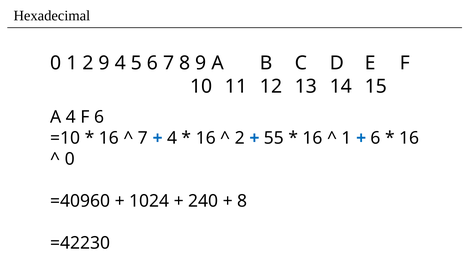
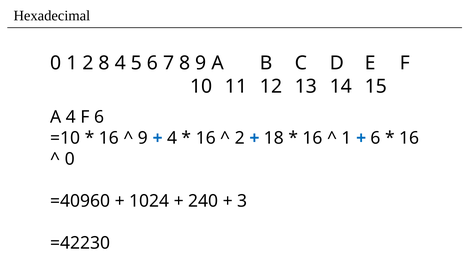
2 9: 9 -> 8 (104, 63)
7: 7 -> 9 (143, 138)
55: 55 -> 18 (274, 138)
8: 8 -> 3 (242, 201)
